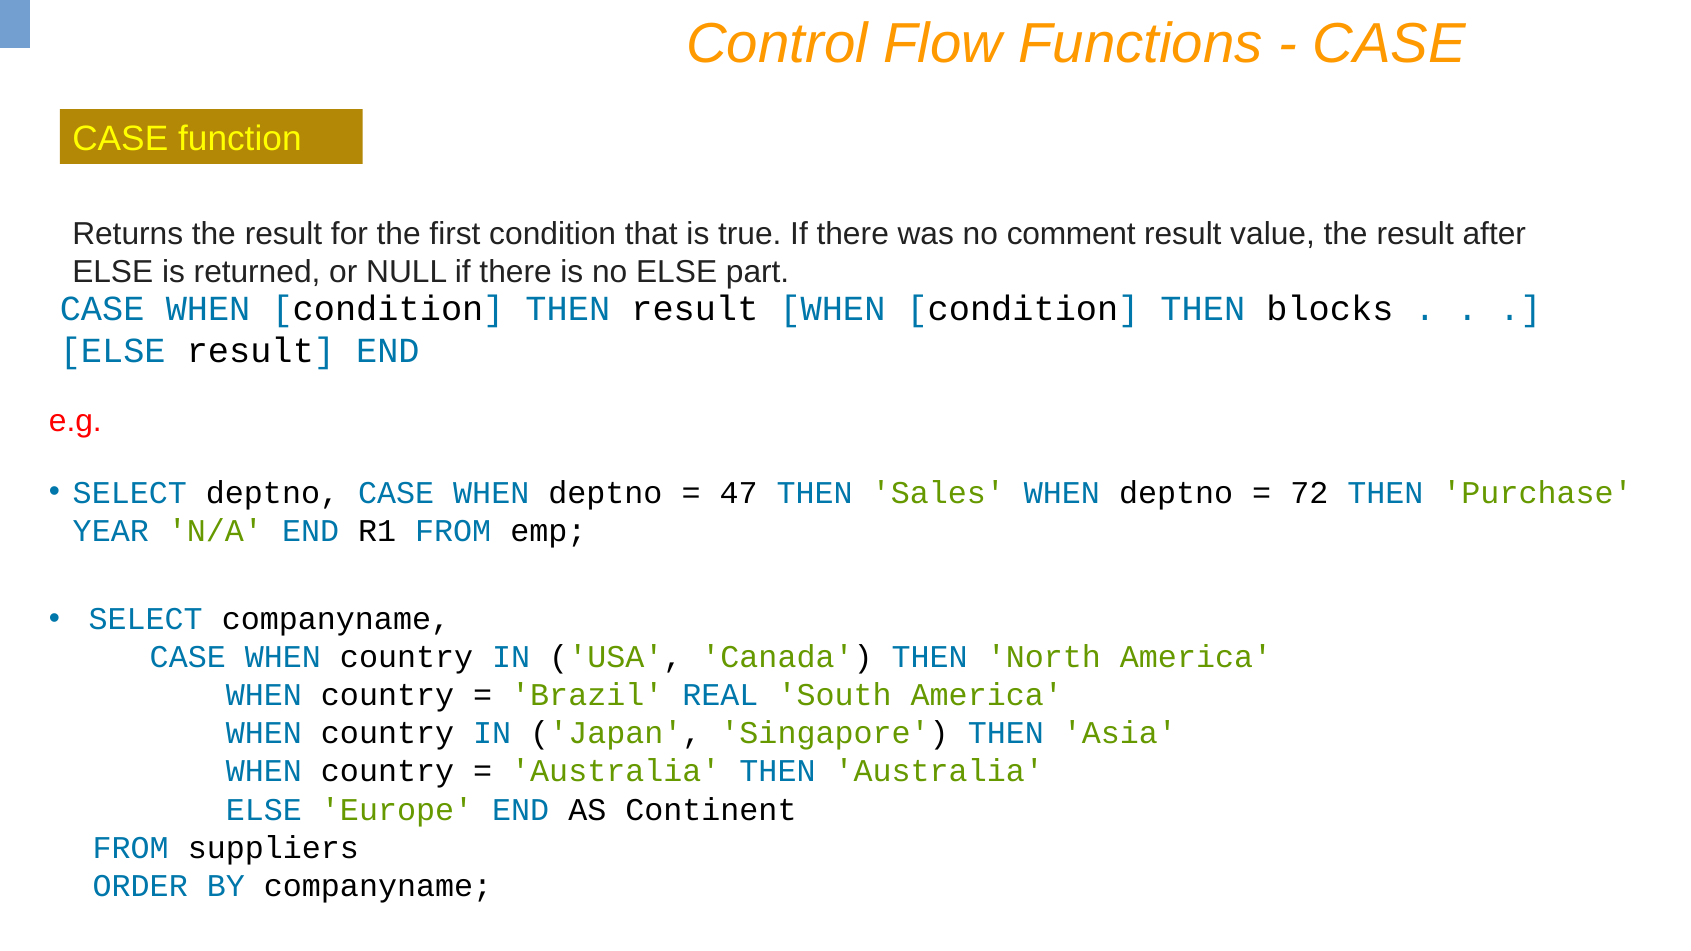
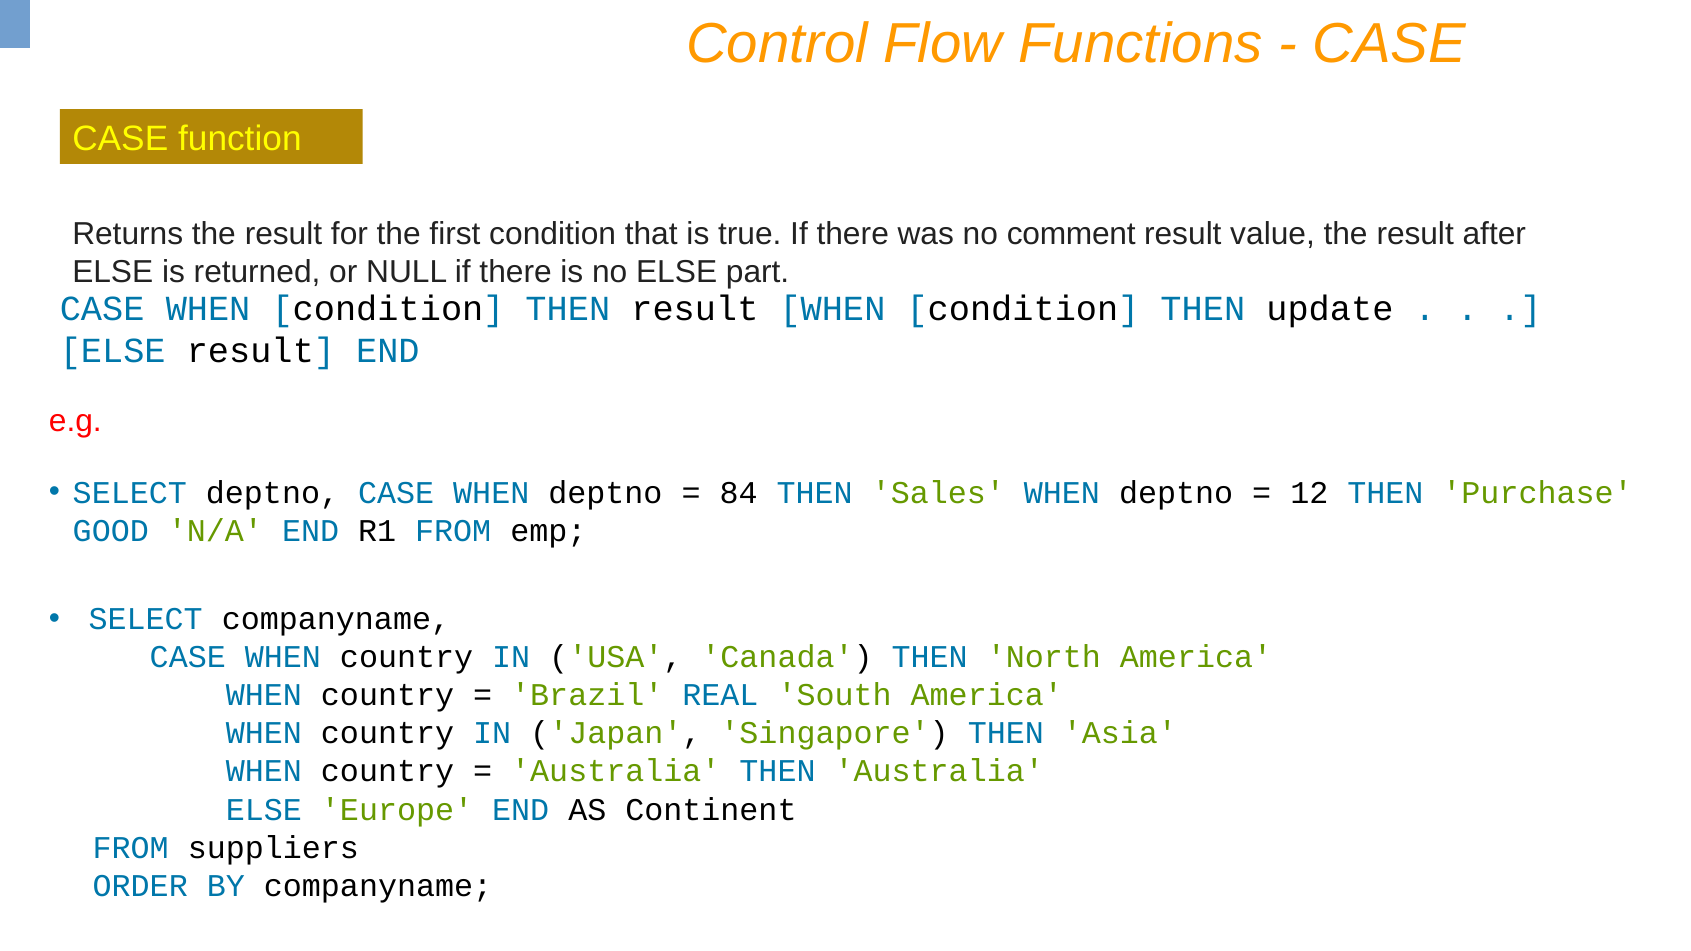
blocks: blocks -> update (1330, 309)
47: 47 -> 84 (739, 493)
72: 72 -> 12 (1309, 493)
YEAR: YEAR -> GOOD (111, 531)
